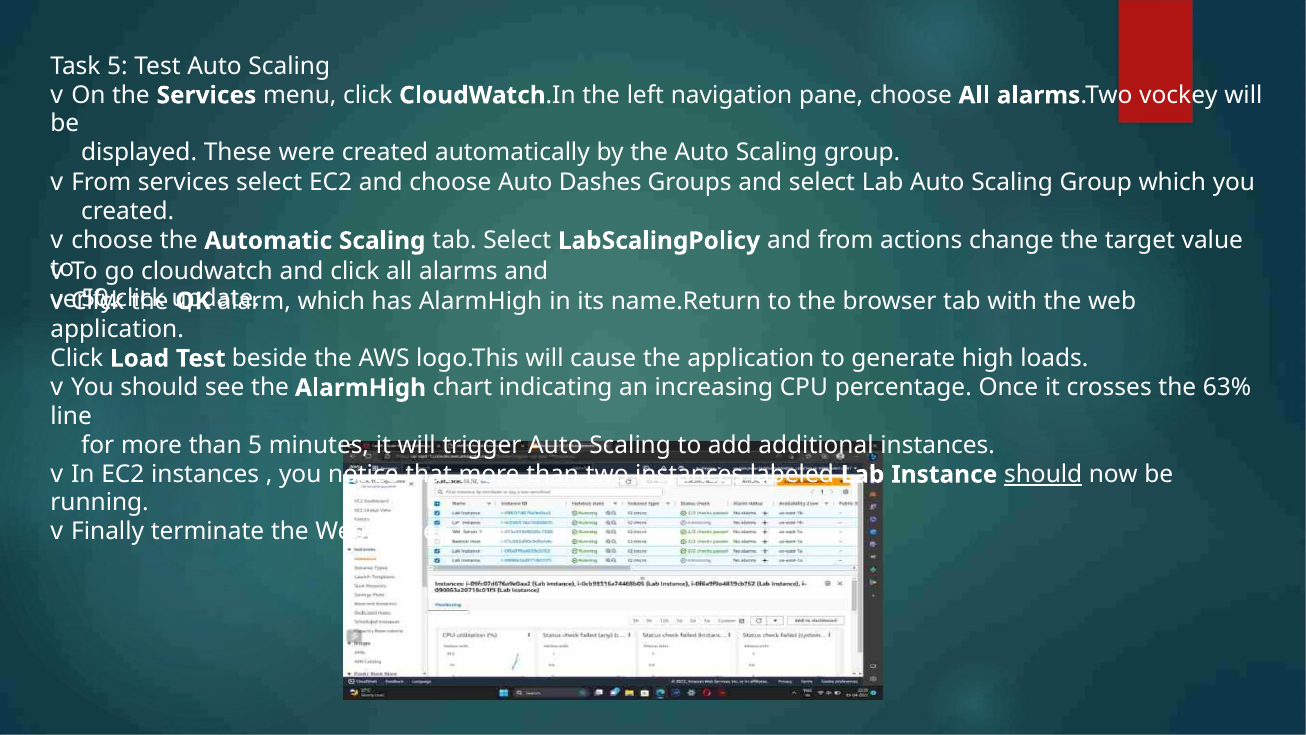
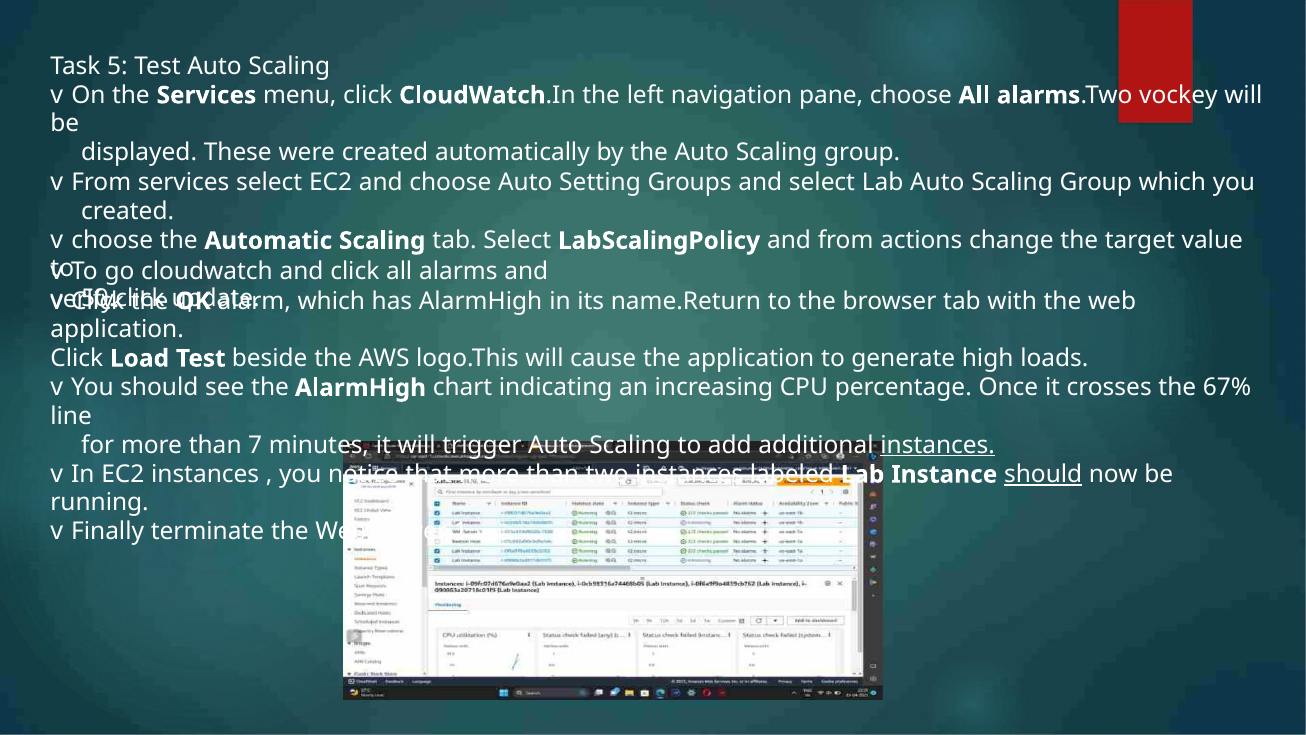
Dashes: Dashes -> Setting (600, 182)
63%: 63% -> 67% (1227, 388)
than 5: 5 -> 7 (255, 445)
instances underline: none -> present (938, 445)
